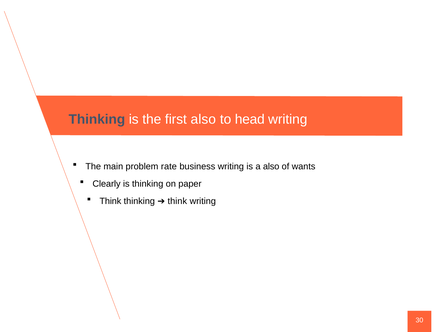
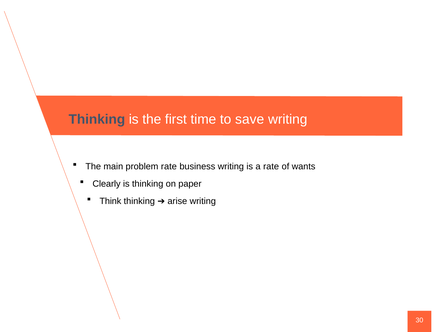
first also: also -> time (203, 119)
head: head -> save (250, 119)
a also: also -> rate (271, 166)
thinking think: think -> arise (177, 201)
